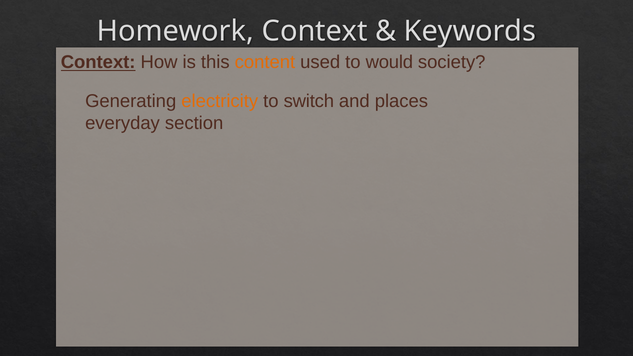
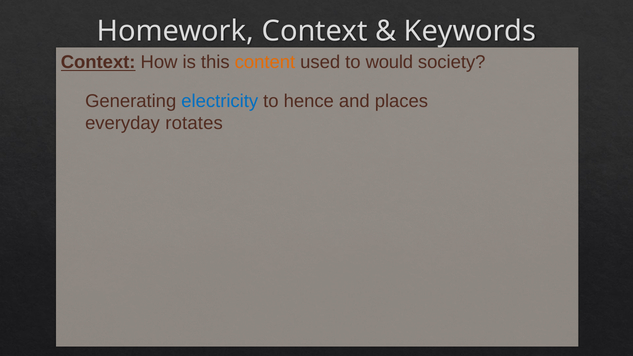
electricity colour: orange -> blue (220, 101)
switch: switch -> hence (309, 101)
section: section -> rotates (194, 123)
